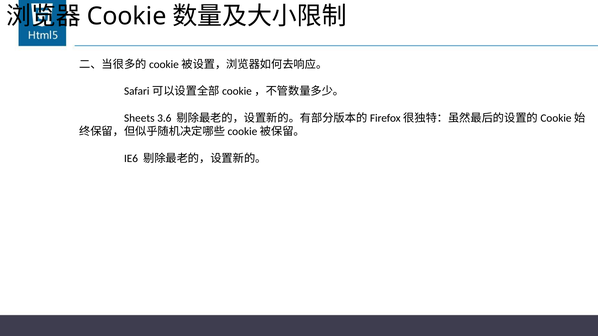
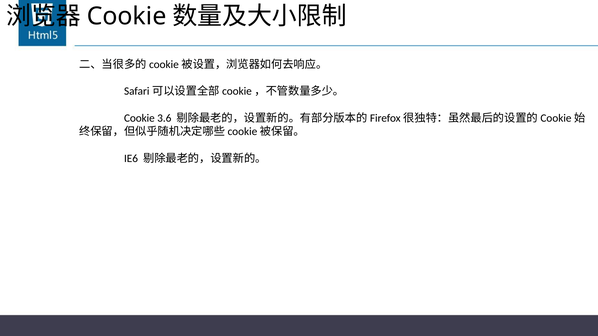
Sheets: Sheets -> Cookie (139, 118)
